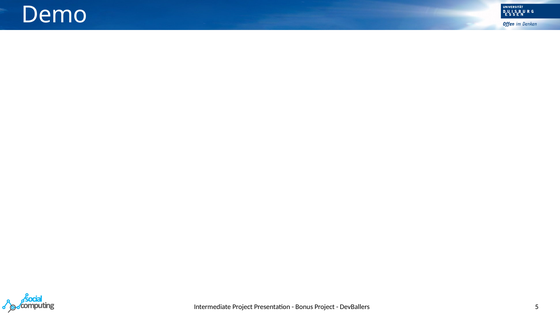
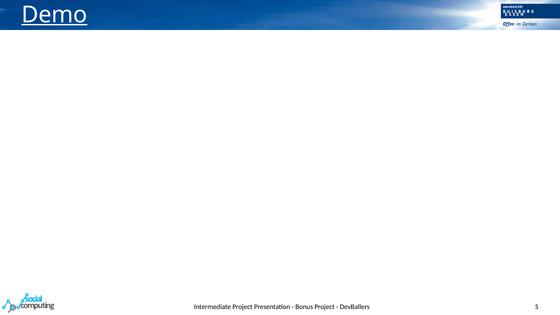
Demo underline: none -> present (54, 15)
